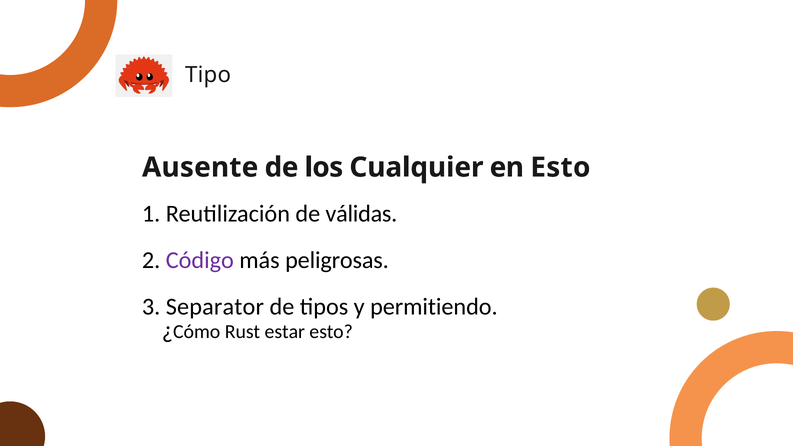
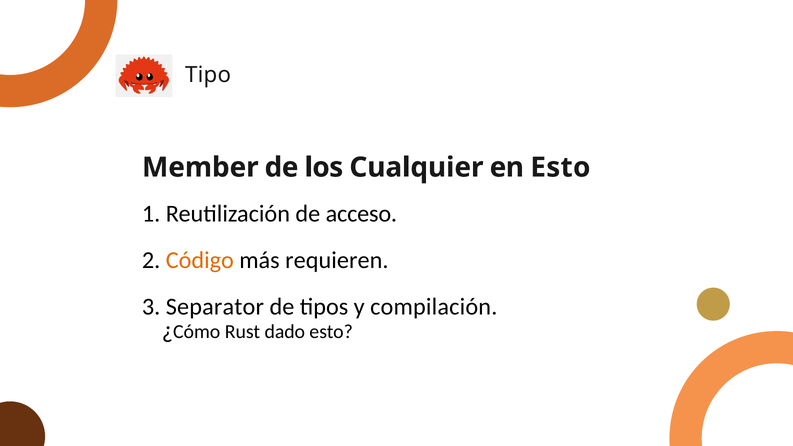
Ausente: Ausente -> Member (200, 167)
válidas: válidas -> acceso (361, 214)
Código colour: purple -> orange (200, 260)
peligrosas: peligrosas -> requieren (337, 260)
permitiendo: permitiendo -> compilación (434, 307)
estar: estar -> dado (285, 332)
